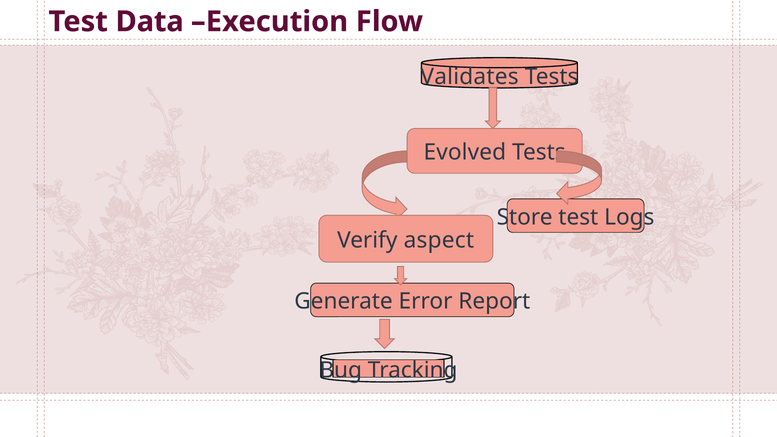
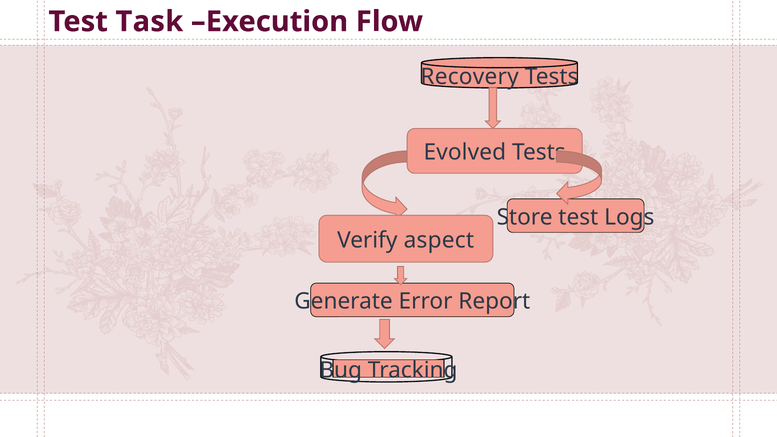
Data: Data -> Task (149, 22)
Validates: Validates -> Recovery (470, 77)
